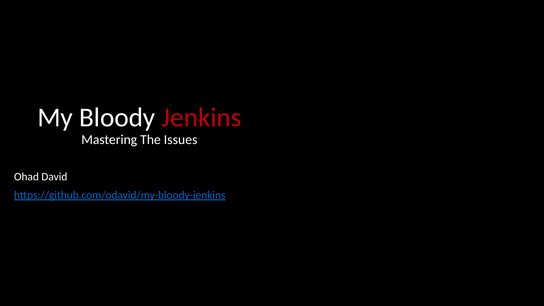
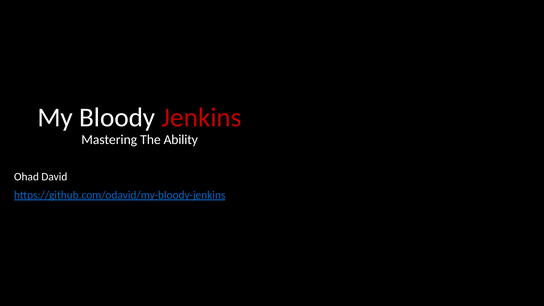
Issues: Issues -> Ability (181, 140)
